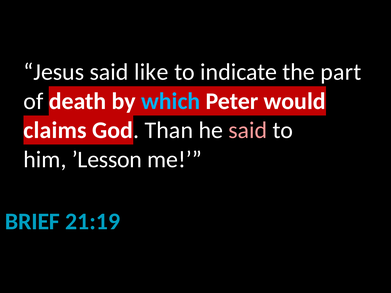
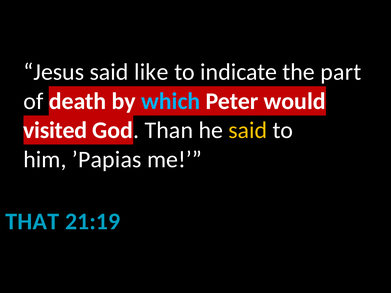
claims: claims -> visited (55, 130)
said colour: pink -> yellow (248, 130)
’Lesson: ’Lesson -> ’Papias (107, 160)
BRIEF: BRIEF -> THAT (32, 222)
